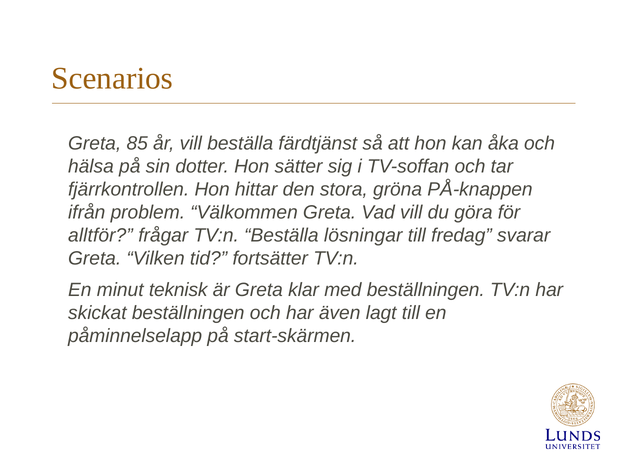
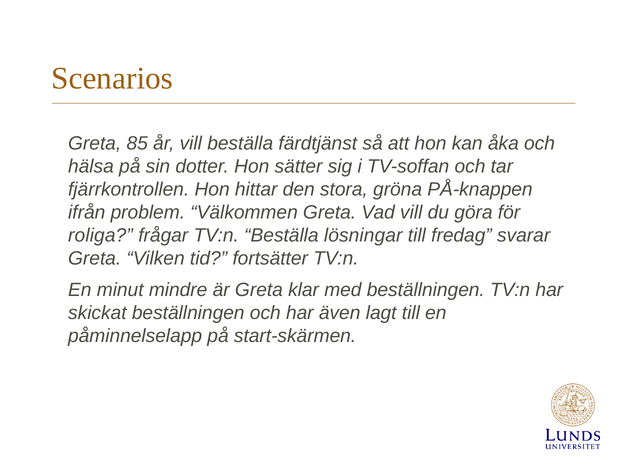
alltför: alltför -> roliga (100, 235)
teknisk: teknisk -> mindre (178, 290)
